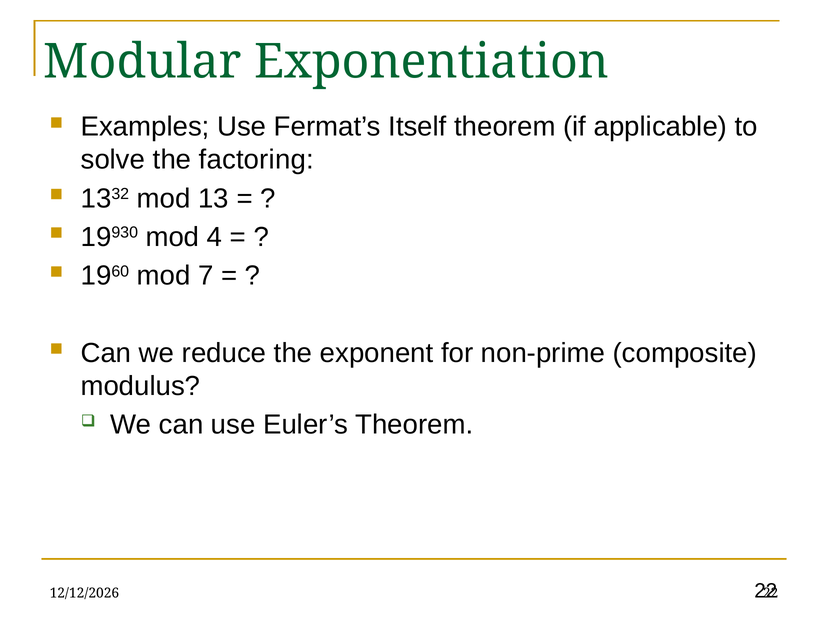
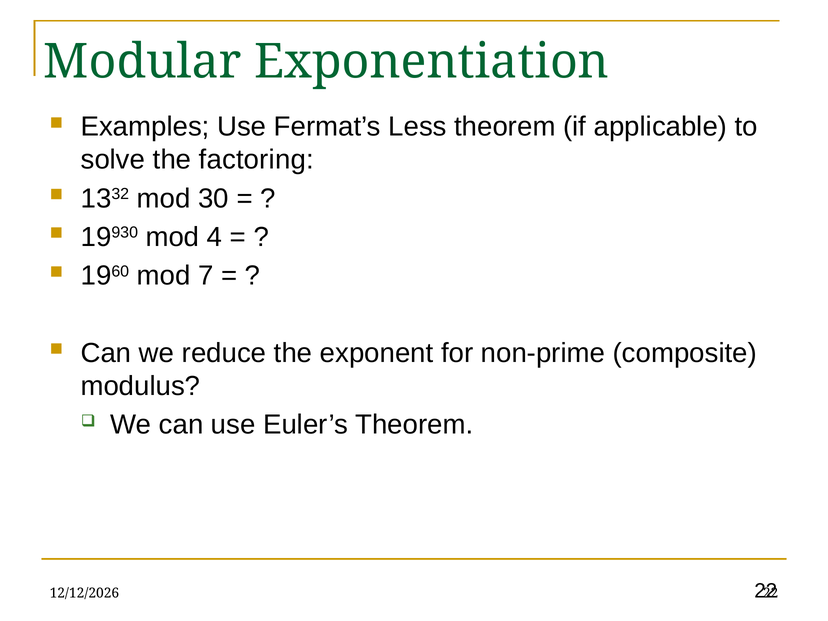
Itself: Itself -> Less (418, 127)
13: 13 -> 30 (214, 198)
